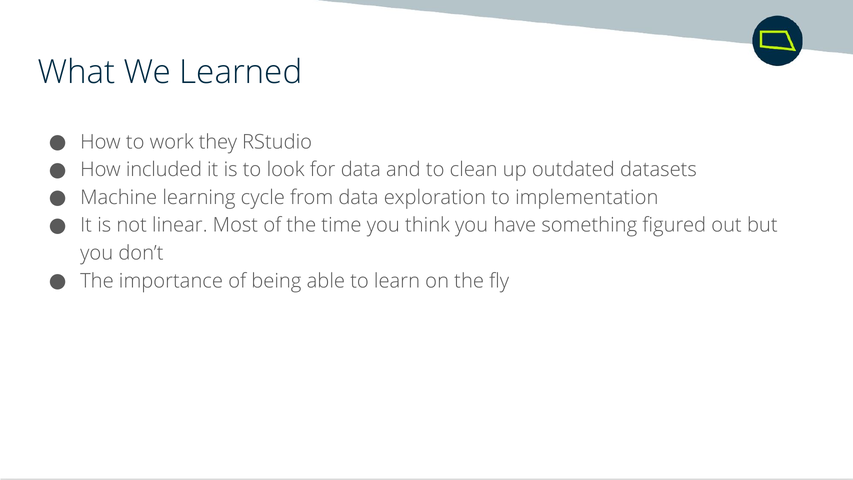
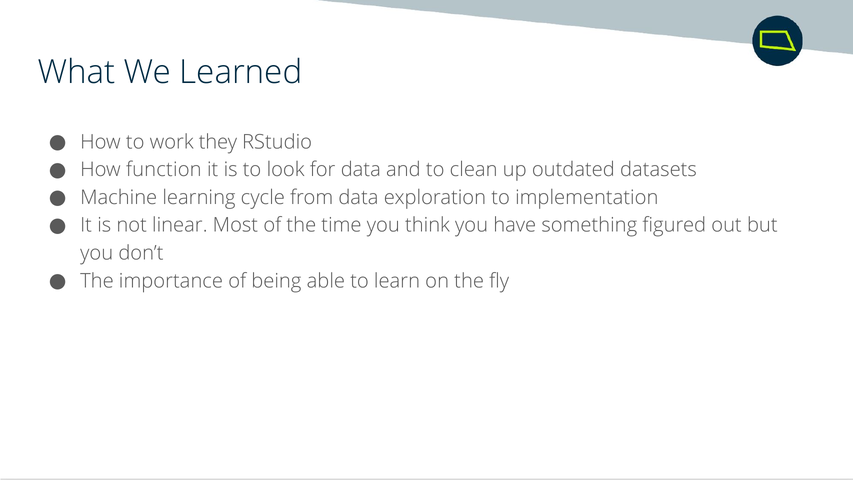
included: included -> function (164, 170)
